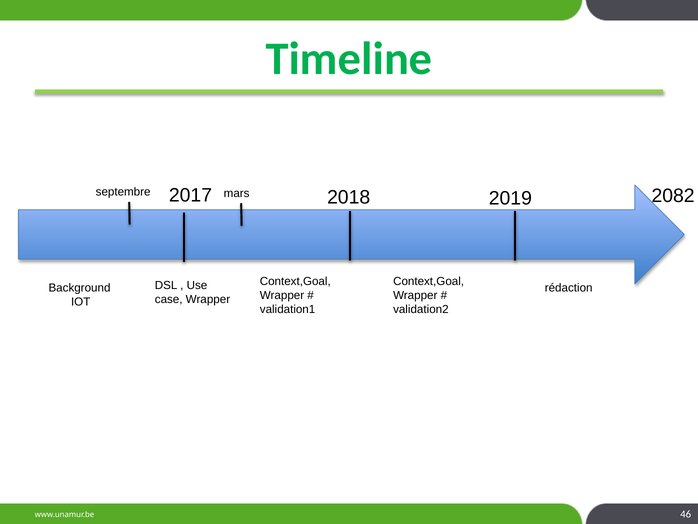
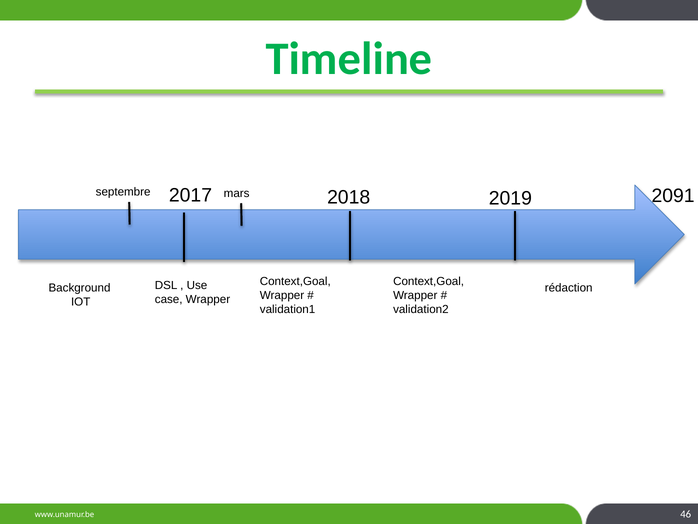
2082: 2082 -> 2091 (673, 196)
